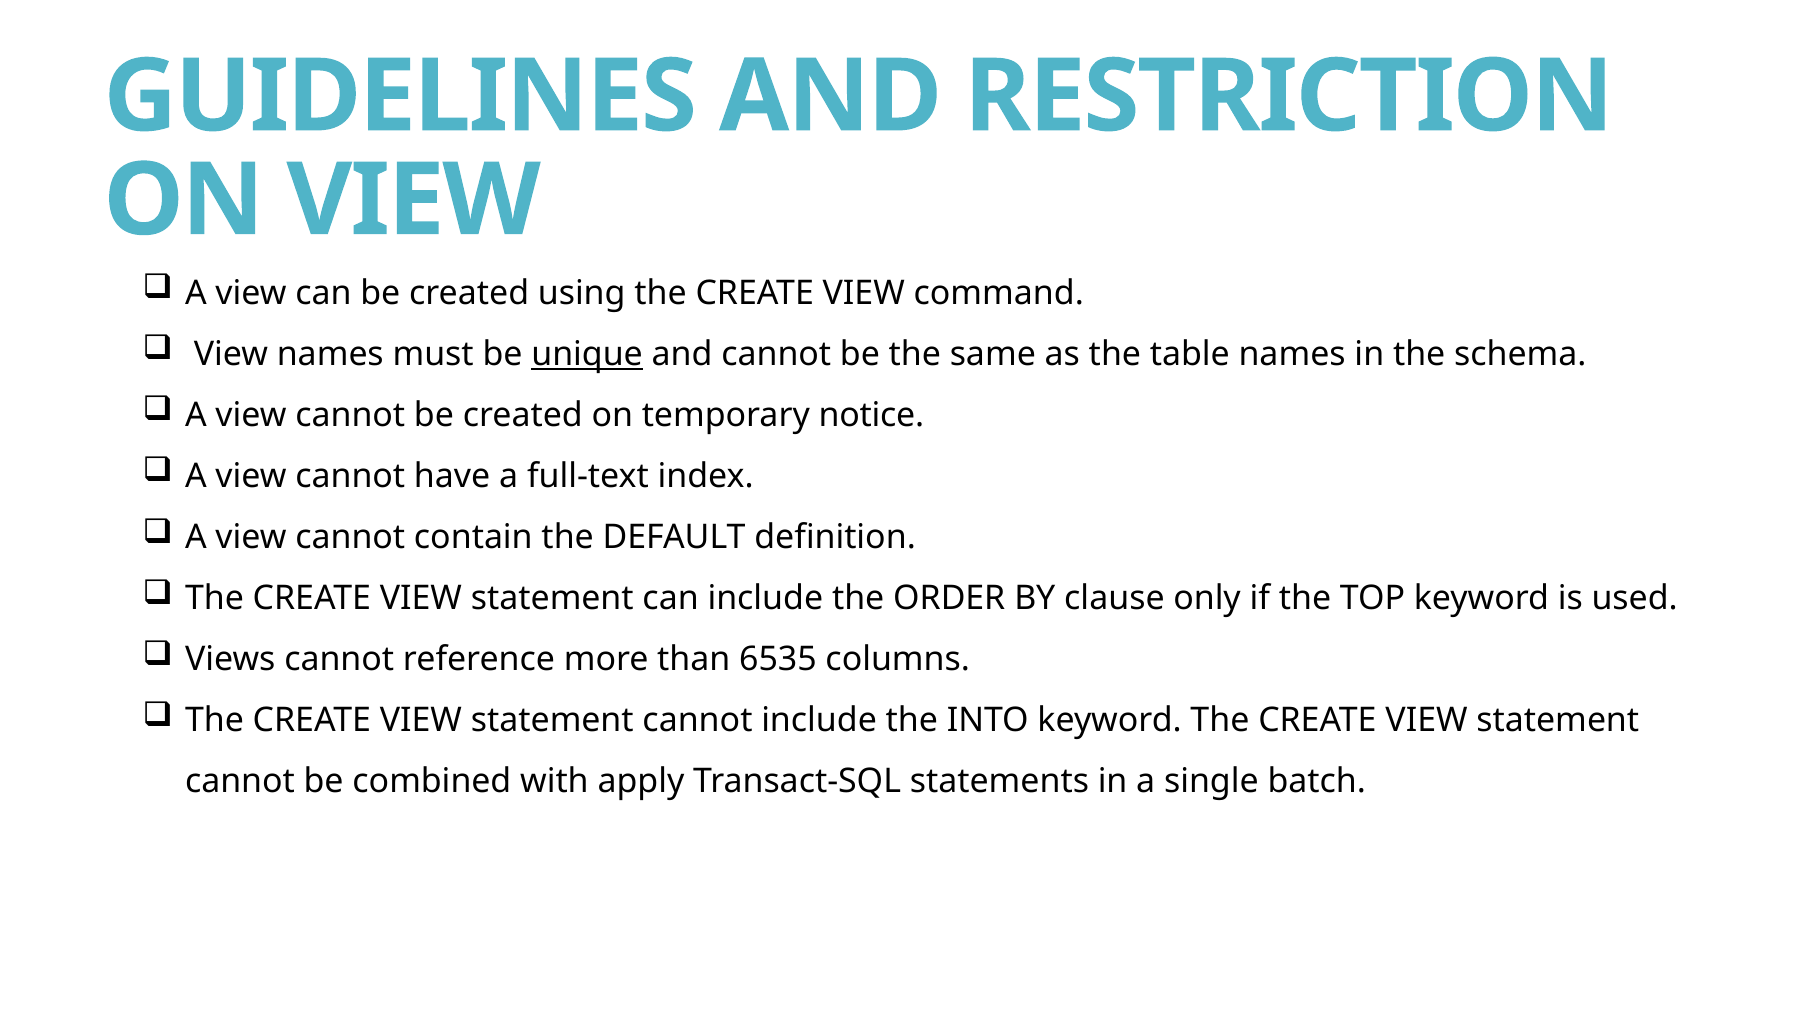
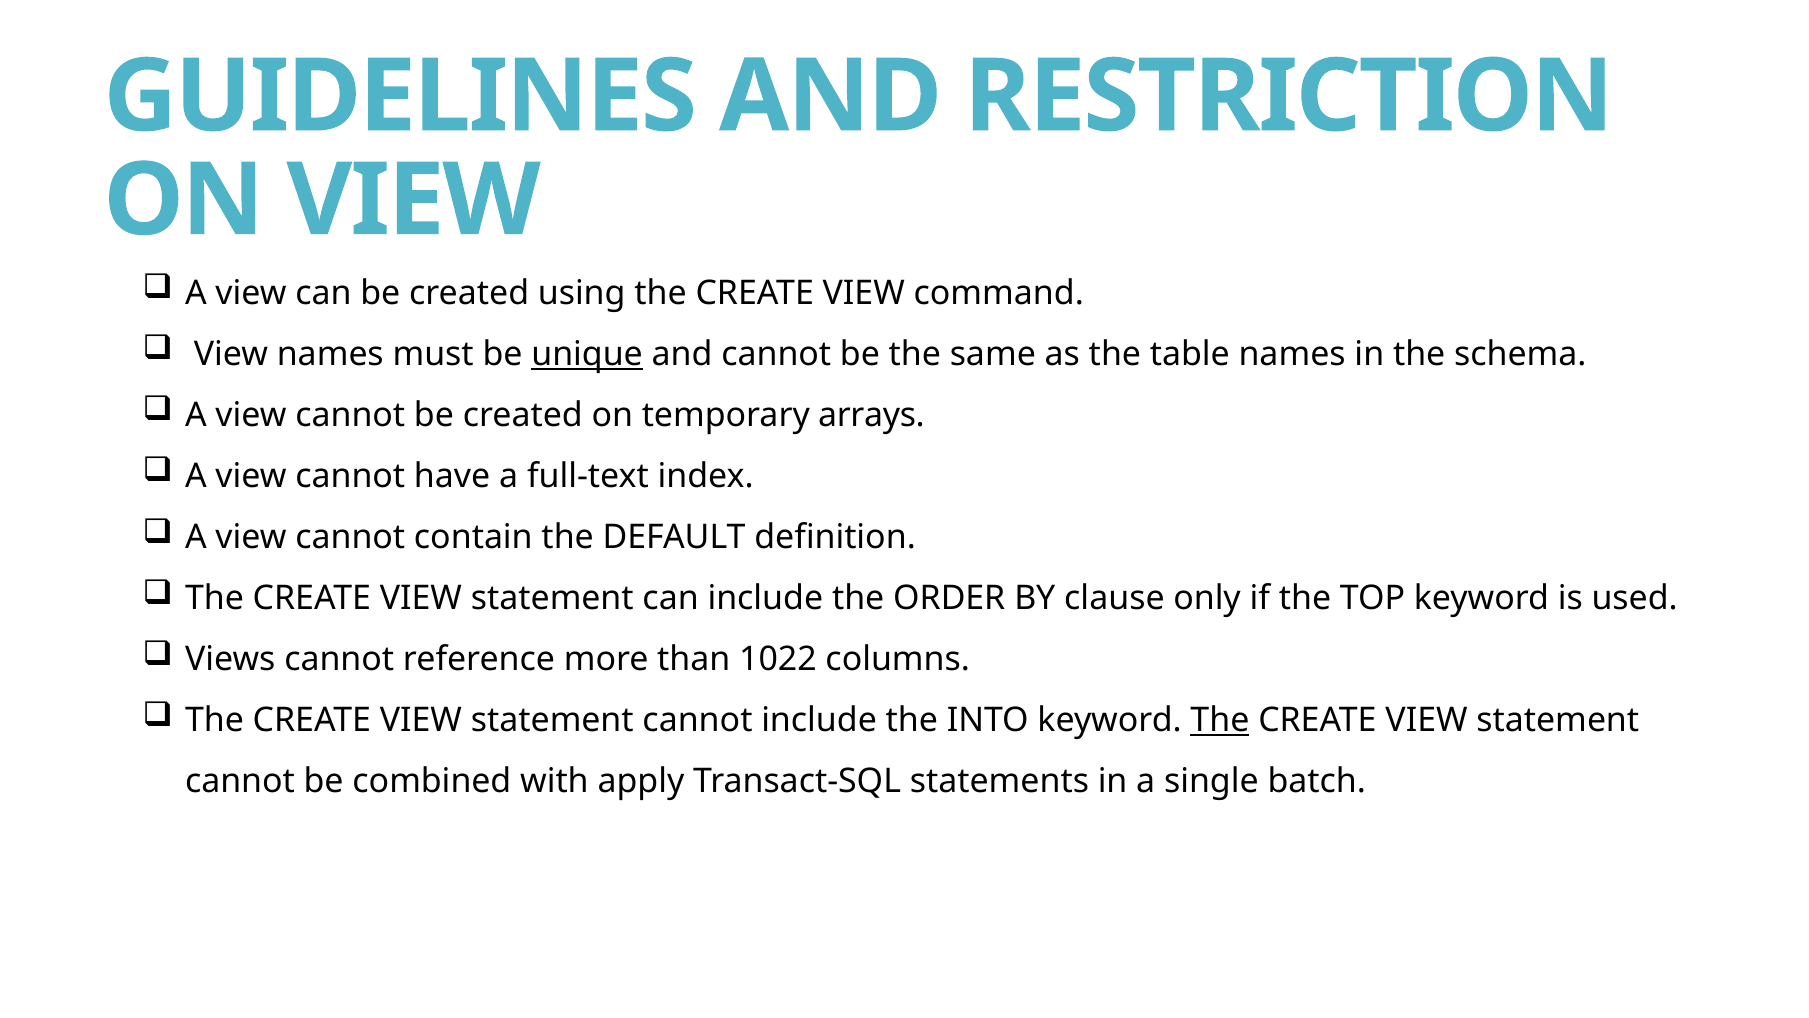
notice: notice -> arrays (871, 415)
6535: 6535 -> 1022 (778, 659)
The underline: none -> present (1220, 720)
